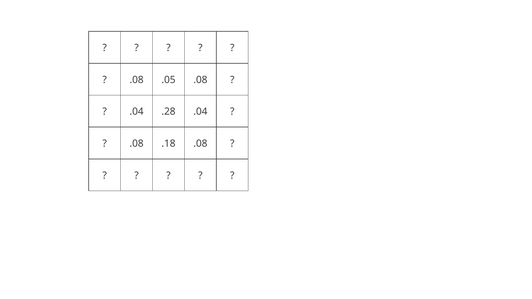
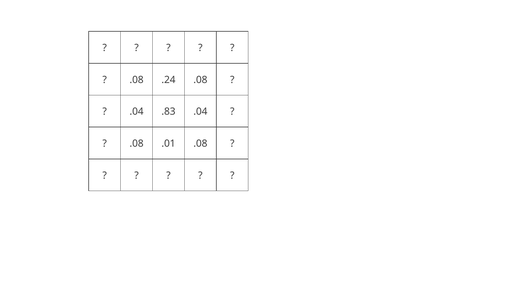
.05: .05 -> .24 (168, 80)
.28: .28 -> .83 (168, 112)
.18: .18 -> .01 (168, 144)
